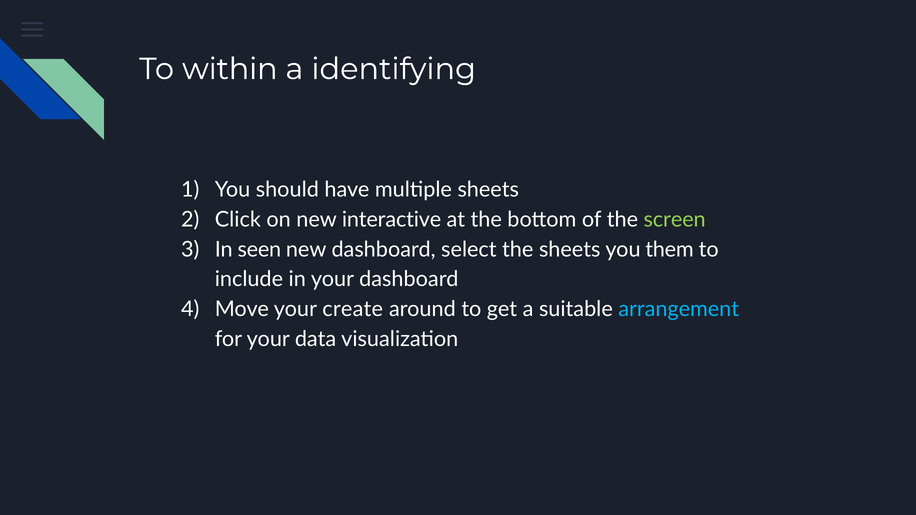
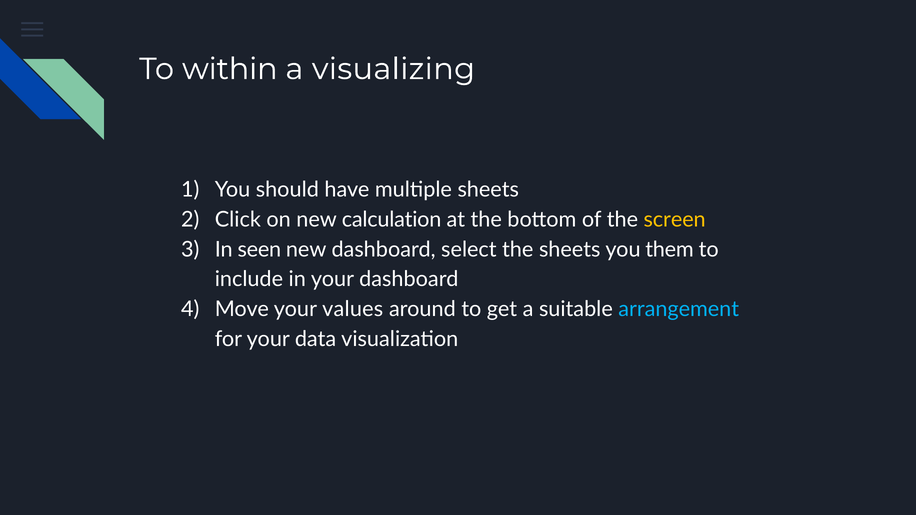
identifying: identifying -> visualizing (393, 69)
interactive: interactive -> calculation (392, 220)
screen colour: light green -> yellow (675, 220)
create: create -> values (353, 309)
